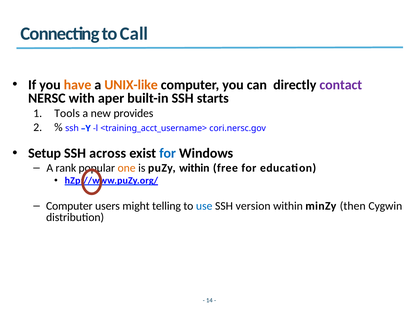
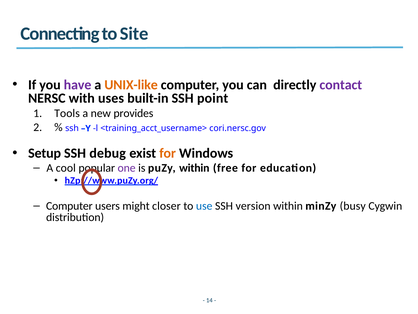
Call: Call -> Site (134, 34)
have colour: orange -> purple (78, 85)
aper: aper -> uses (111, 98)
starts: starts -> point (213, 98)
across: across -> debug (108, 153)
for colour: blue -> orange (168, 153)
rank: rank -> cool (66, 168)
one colour: orange -> purple (127, 168)
telling: telling -> closer (166, 206)
then: then -> busy (353, 206)
